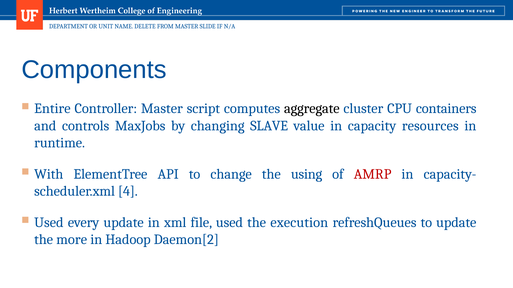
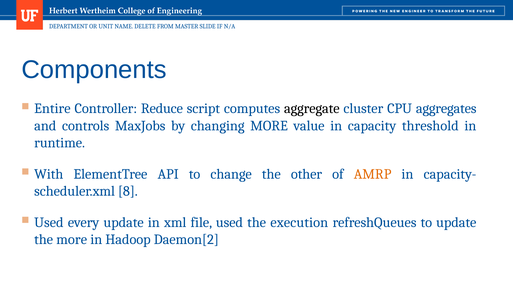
Controller Master: Master -> Reduce (162, 109)
containers: containers -> aggregates (446, 109)
changing SLAVE: SLAVE -> MORE (269, 126)
resources: resources -> threshold (430, 126)
using: using -> other (307, 174)
AMRP colour: red -> orange (373, 174)
4: 4 -> 8 (128, 191)
